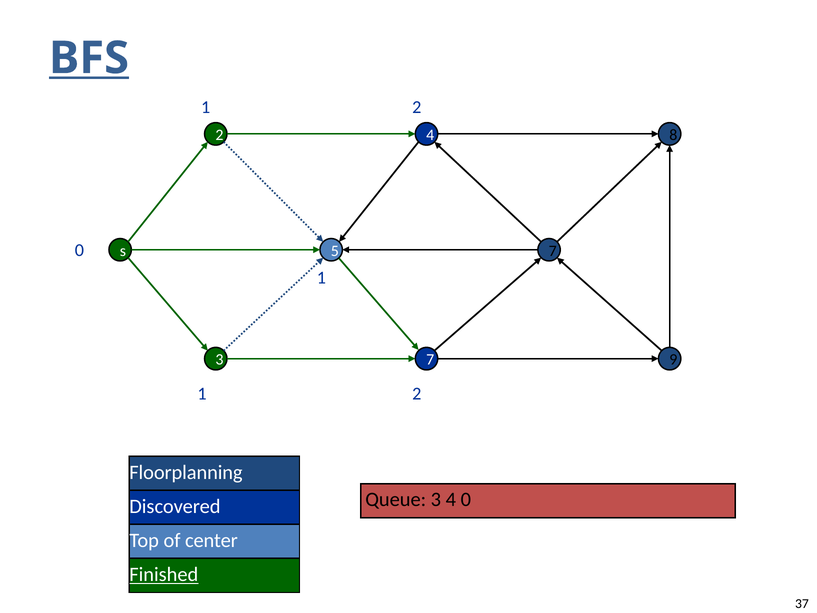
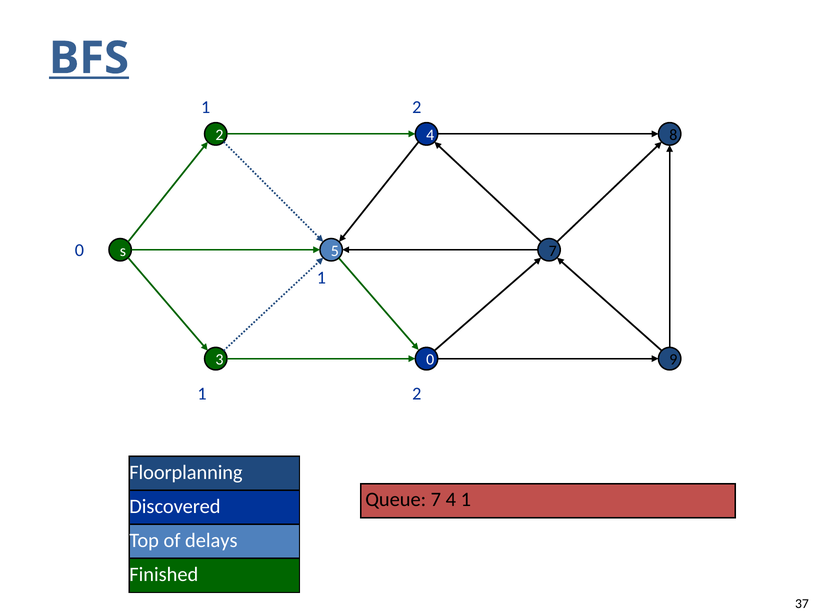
3 7: 7 -> 0 (430, 360)
Queue 3: 3 -> 7 (436, 499)
4 0: 0 -> 1 (466, 499)
center: center -> delays (211, 540)
Finished underline: present -> none (164, 574)
